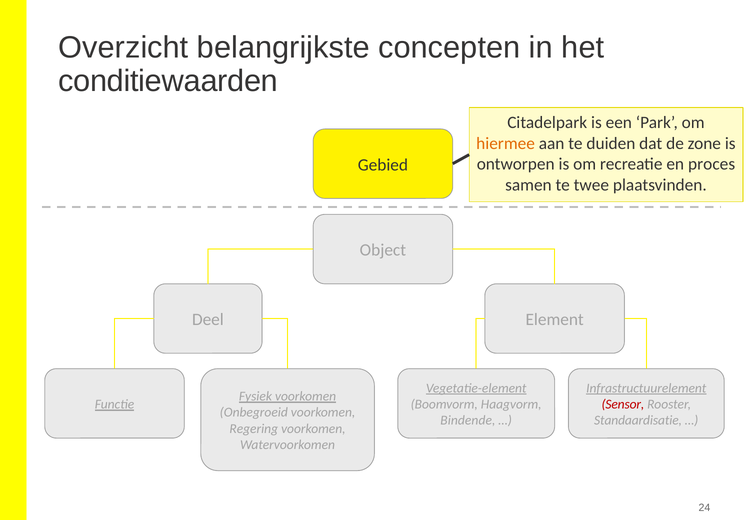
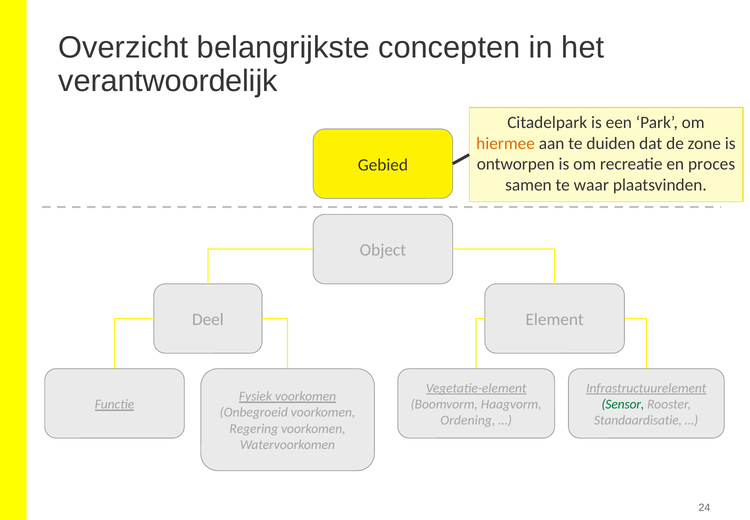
conditiewaarden: conditiewaarden -> verantwoordelijk (168, 81)
twee: twee -> waar (591, 185)
Sensor colour: red -> green (623, 404)
Bindende: Bindende -> Ordening (468, 420)
